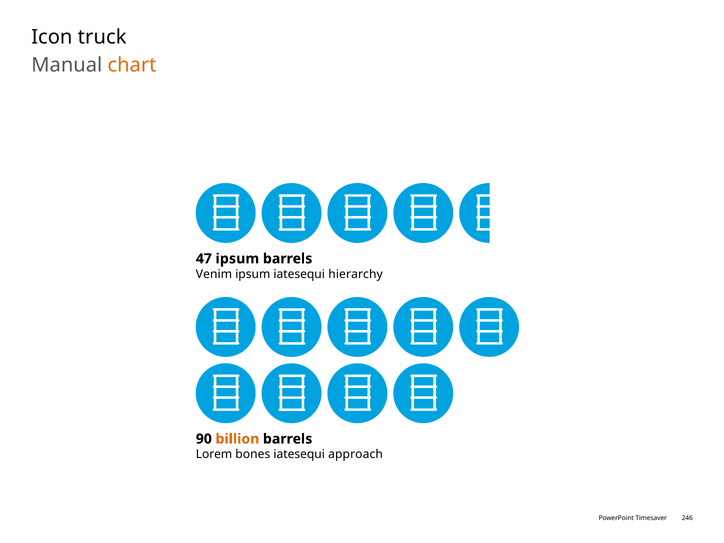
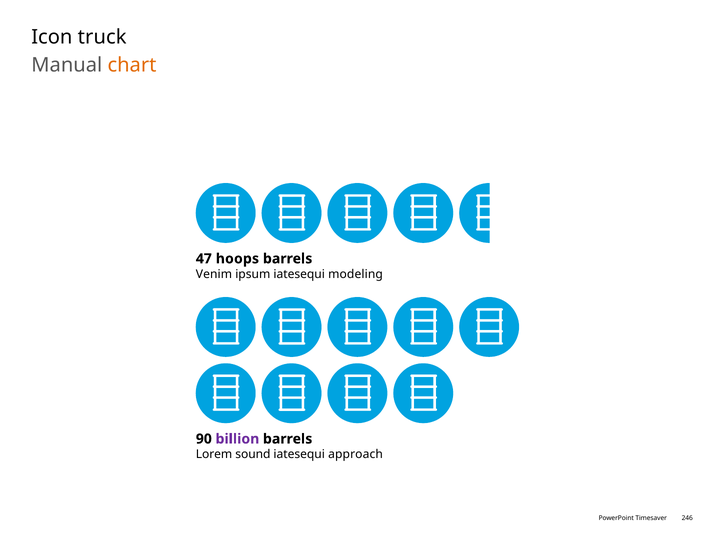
47 ipsum: ipsum -> hoops (237, 259)
hierarchy: hierarchy -> modeling (356, 274)
billion colour: orange -> purple (237, 439)
bones: bones -> sound (253, 454)
